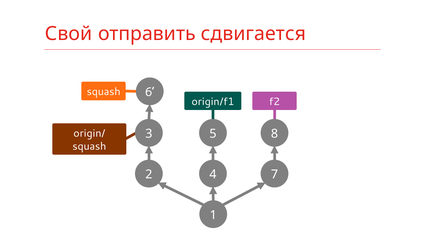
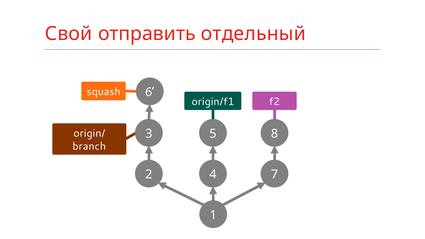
сдвигается: сдвигается -> отдельный (253, 34)
squash: squash -> branch (89, 146)
